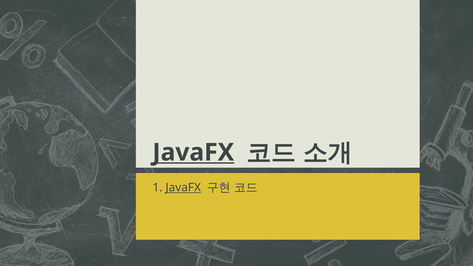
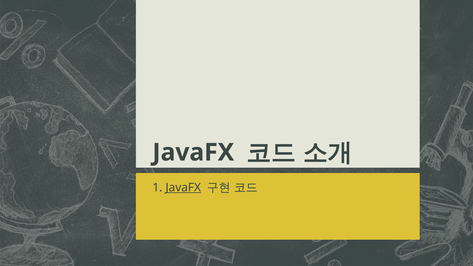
JavaFX underline: present -> none (193, 152)
